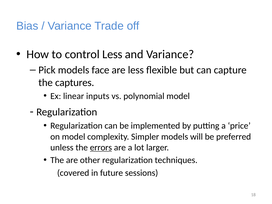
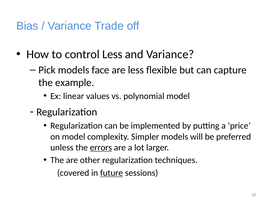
captures: captures -> example (75, 83)
inputs: inputs -> values (98, 96)
future underline: none -> present (112, 173)
